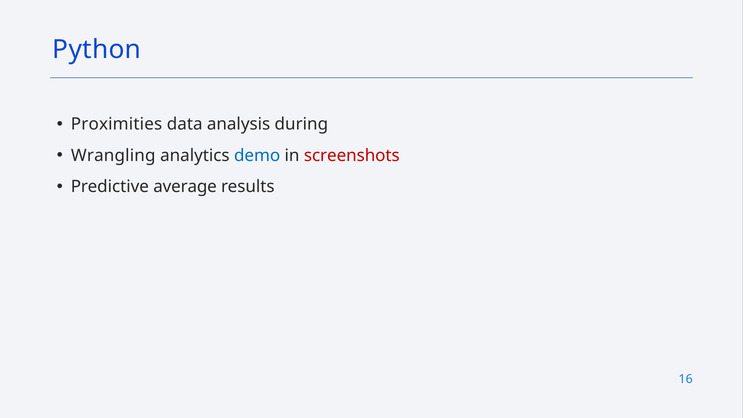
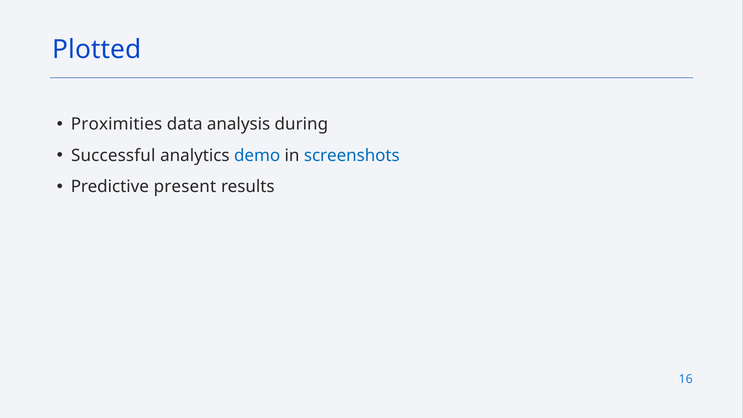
Python: Python -> Plotted (97, 50)
Wrangling: Wrangling -> Successful (113, 156)
screenshots colour: red -> blue (352, 156)
average: average -> present (185, 187)
